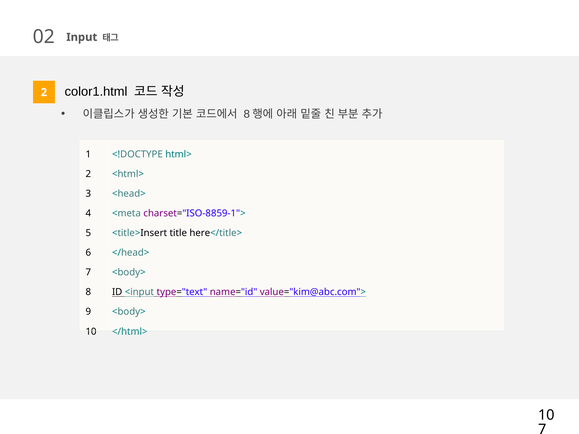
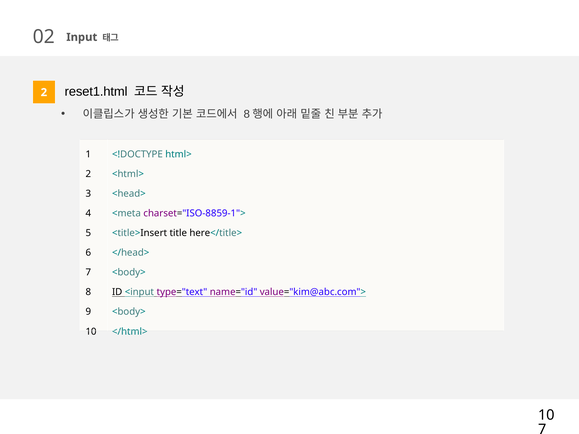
color1.html: color1.html -> reset1.html (96, 92)
